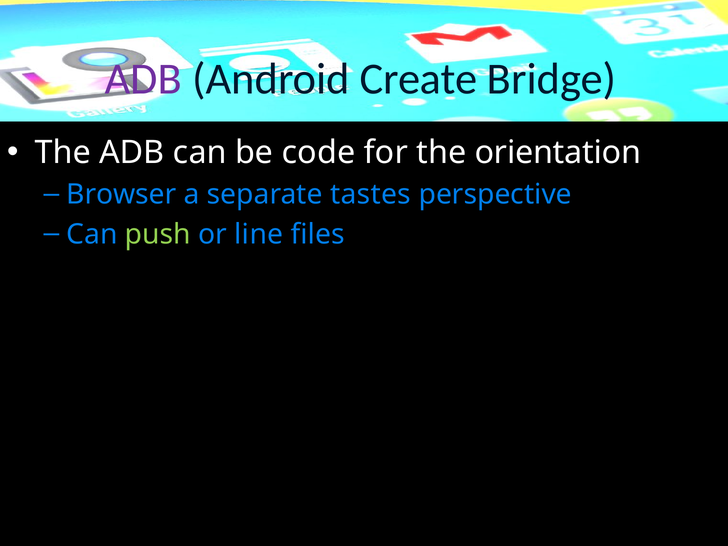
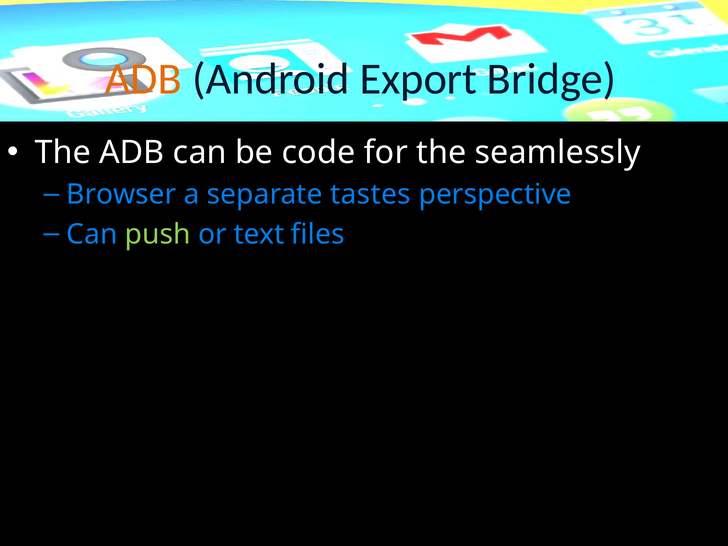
ADB colour: purple -> orange (143, 79)
Create: Create -> Export (418, 79)
orientation: orientation -> seamlessly (558, 153)
line: line -> text (259, 234)
